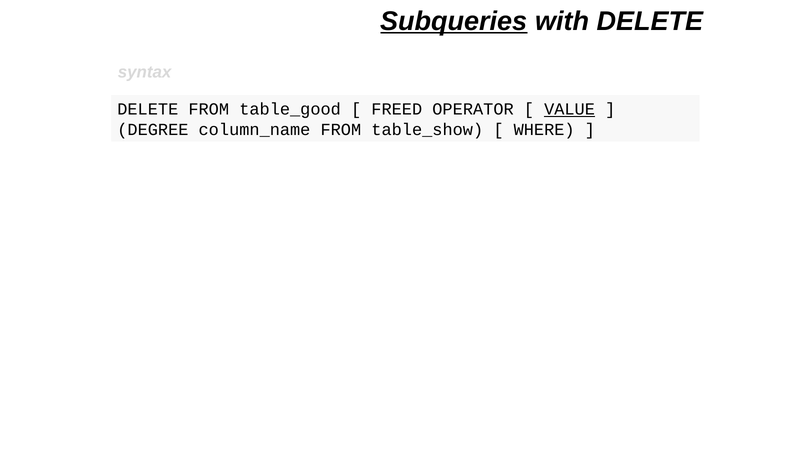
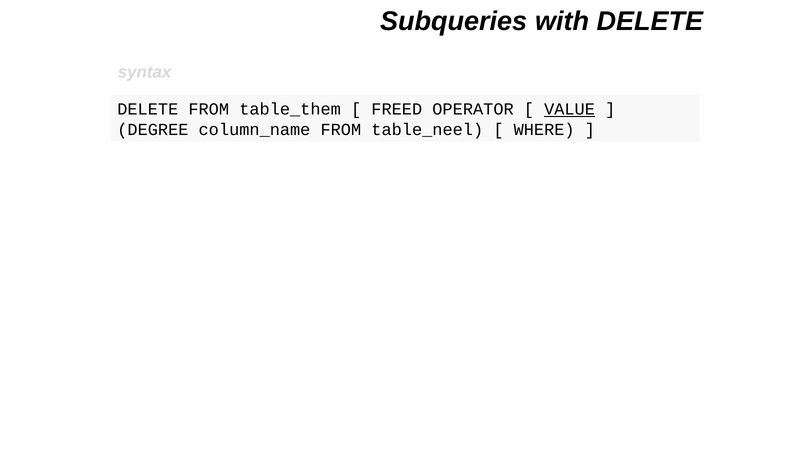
Subqueries underline: present -> none (454, 21)
table_good: table_good -> table_them (290, 109)
table_show: table_show -> table_neel (427, 130)
